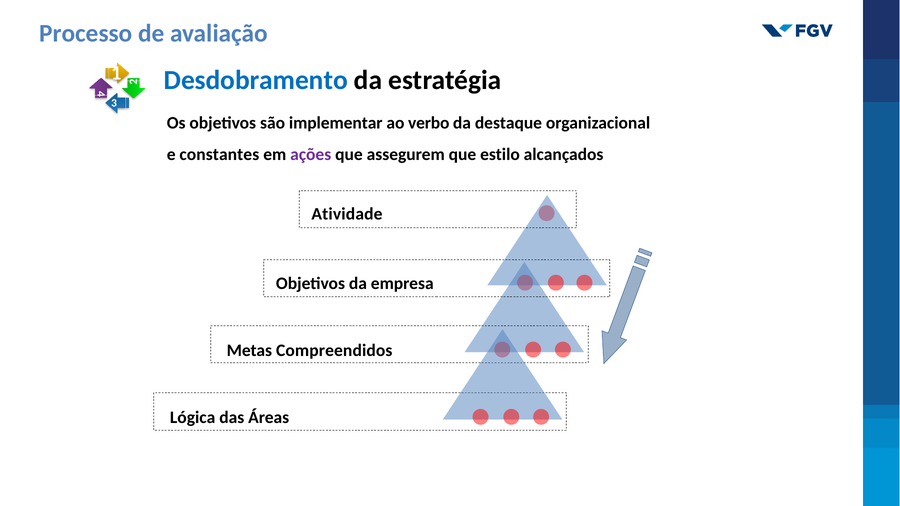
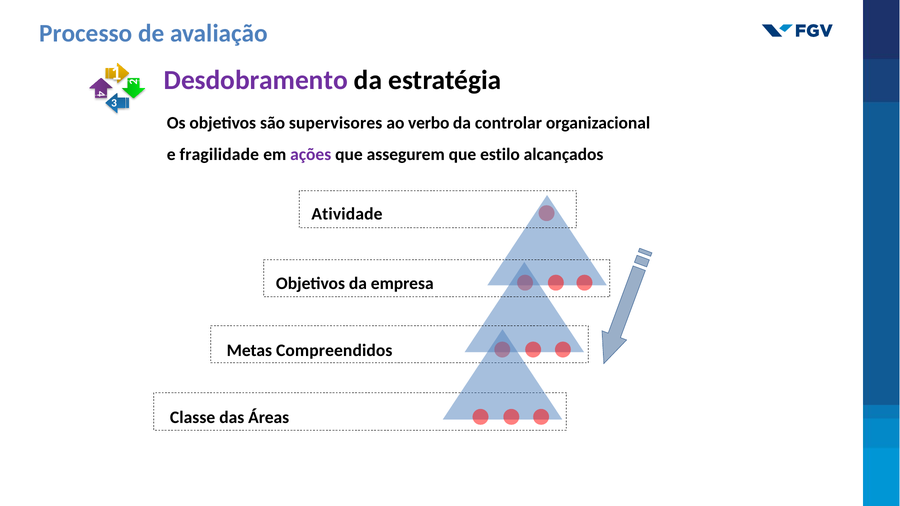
Desdobramento colour: blue -> purple (256, 80)
implementar: implementar -> supervisores (336, 123)
destaque: destaque -> controlar (508, 123)
constantes: constantes -> fragilidade (219, 154)
Lógica: Lógica -> Classe (193, 418)
